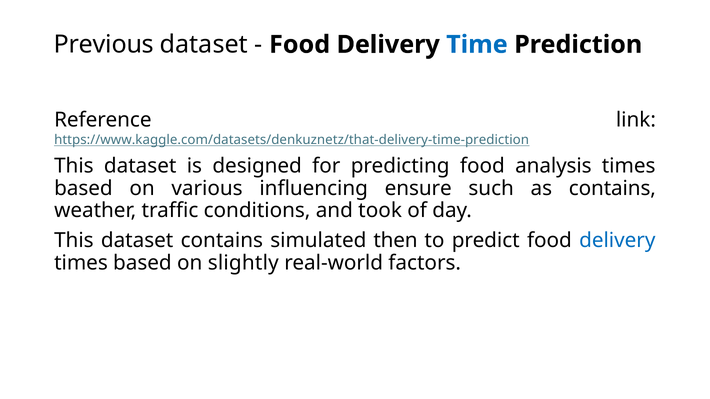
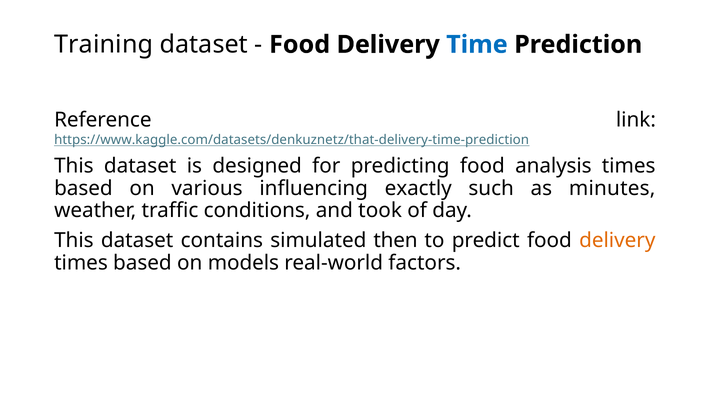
Previous: Previous -> Training (104, 45)
ensure: ensure -> exactly (418, 188)
as contains: contains -> minutes (612, 188)
delivery colour: blue -> orange (617, 241)
slightly: slightly -> models (243, 263)
